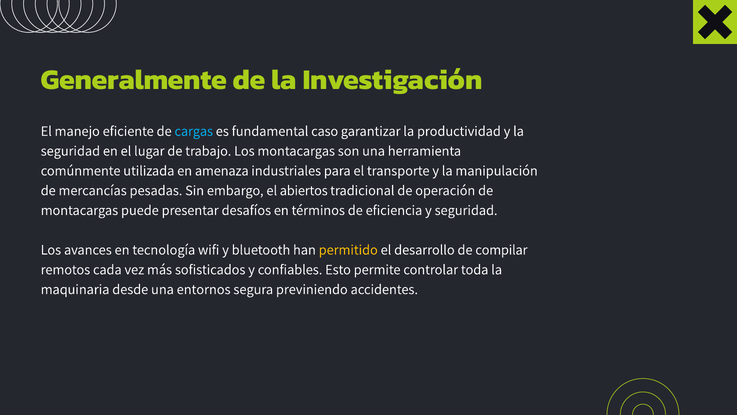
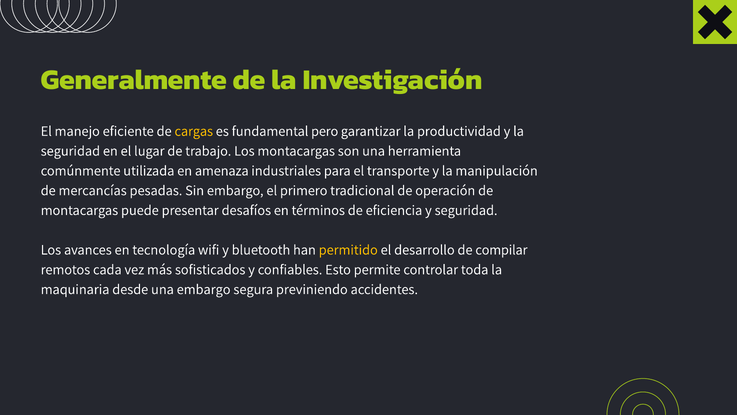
cargas colour: light blue -> yellow (194, 131)
caso: caso -> pero (325, 131)
abiertos: abiertos -> primero (304, 190)
una entornos: entornos -> embargo (204, 289)
